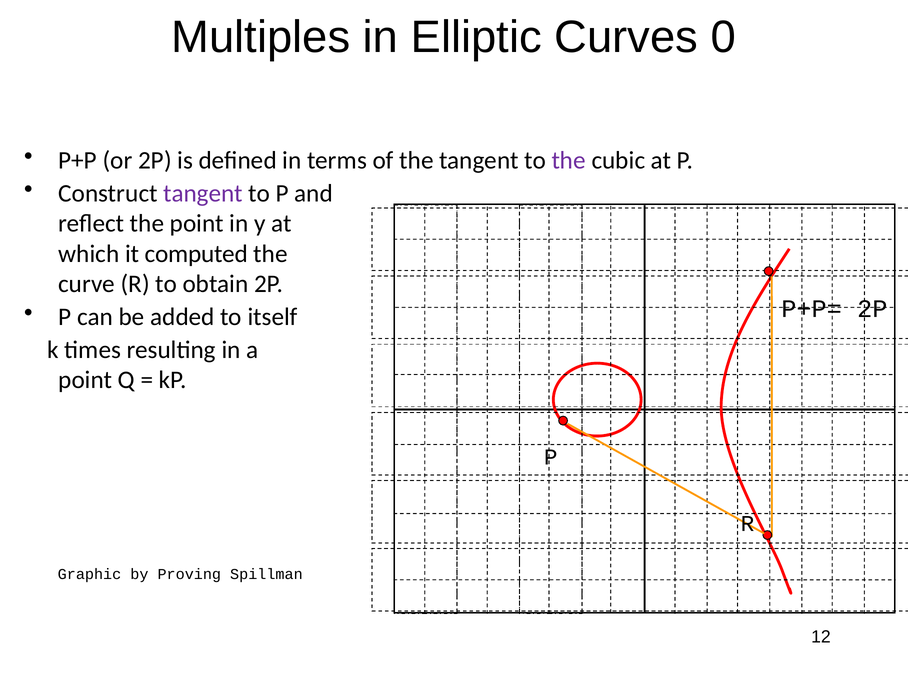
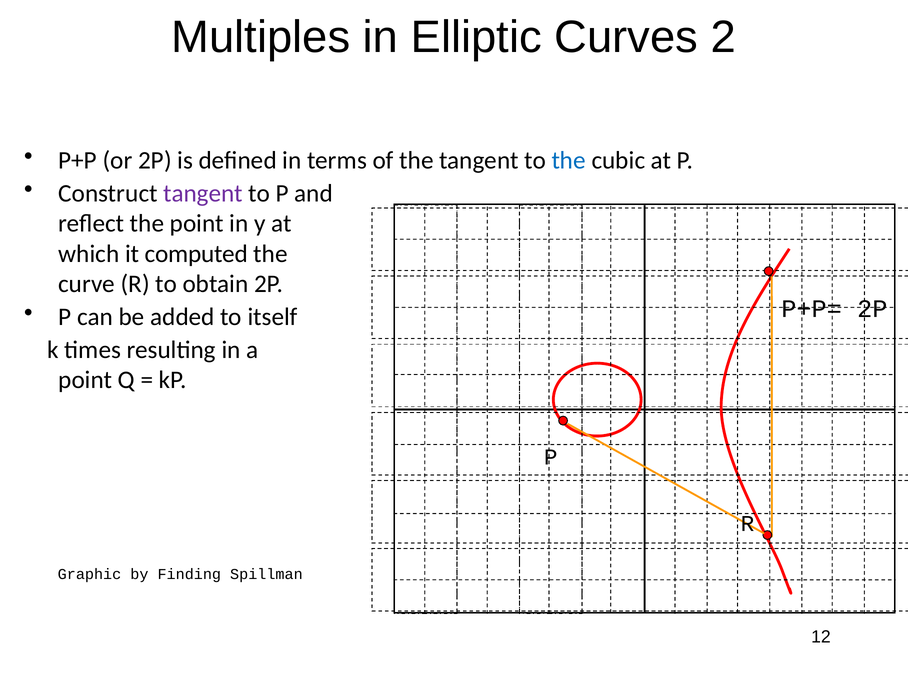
0: 0 -> 2 (723, 37)
the colour: purple -> blue (569, 161)
Proving: Proving -> Finding (189, 574)
